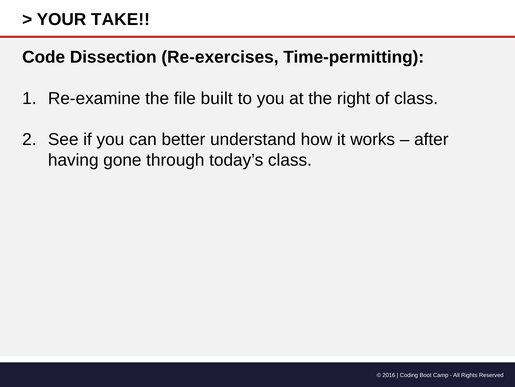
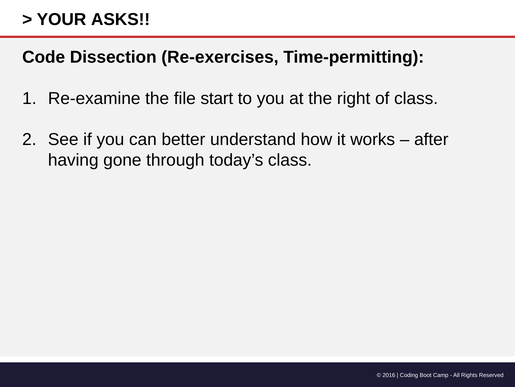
TAKE: TAKE -> ASKS (121, 20)
built: built -> start (217, 98)
